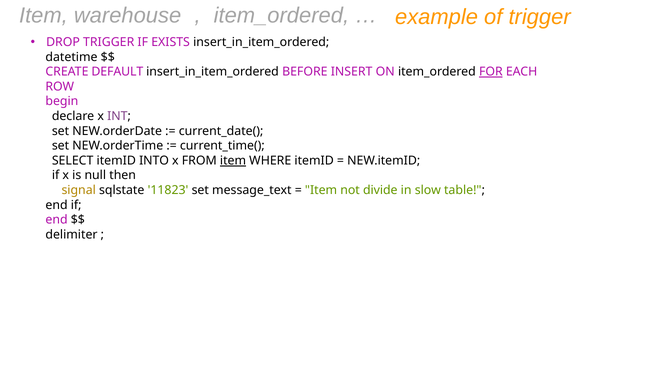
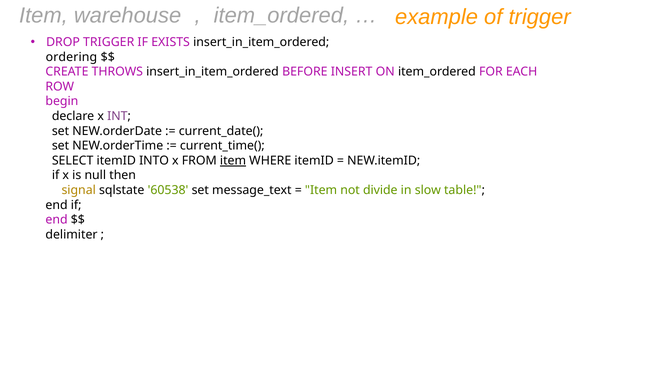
datetime: datetime -> ordering (71, 57)
DEFAULT: DEFAULT -> THROWS (117, 72)
FOR underline: present -> none (491, 72)
11823: 11823 -> 60538 (168, 190)
